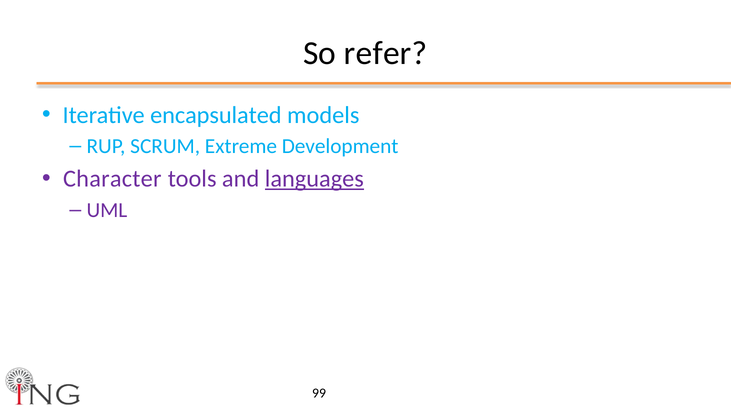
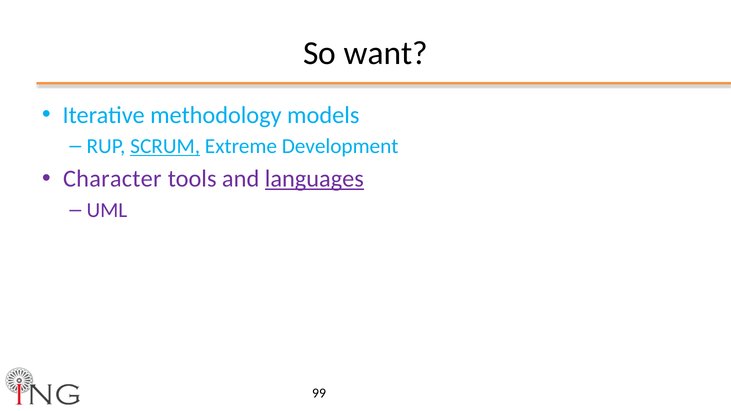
refer: refer -> want (386, 53)
encapsulated: encapsulated -> methodology (216, 115)
SCRUM underline: none -> present (165, 146)
